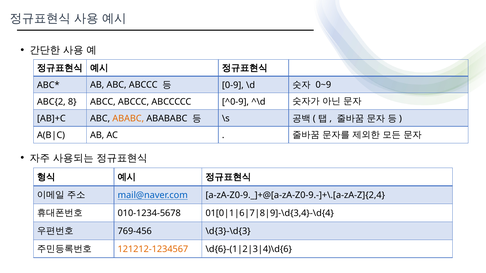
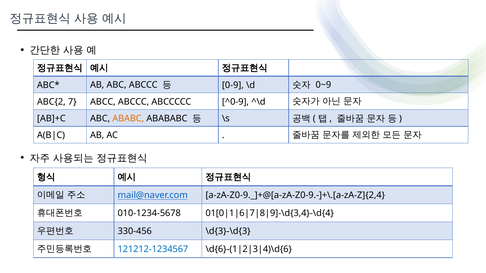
8: 8 -> 7 (72, 102)
769-456: 769-456 -> 330-456 (135, 232)
121212-1234567 colour: orange -> blue (153, 250)
